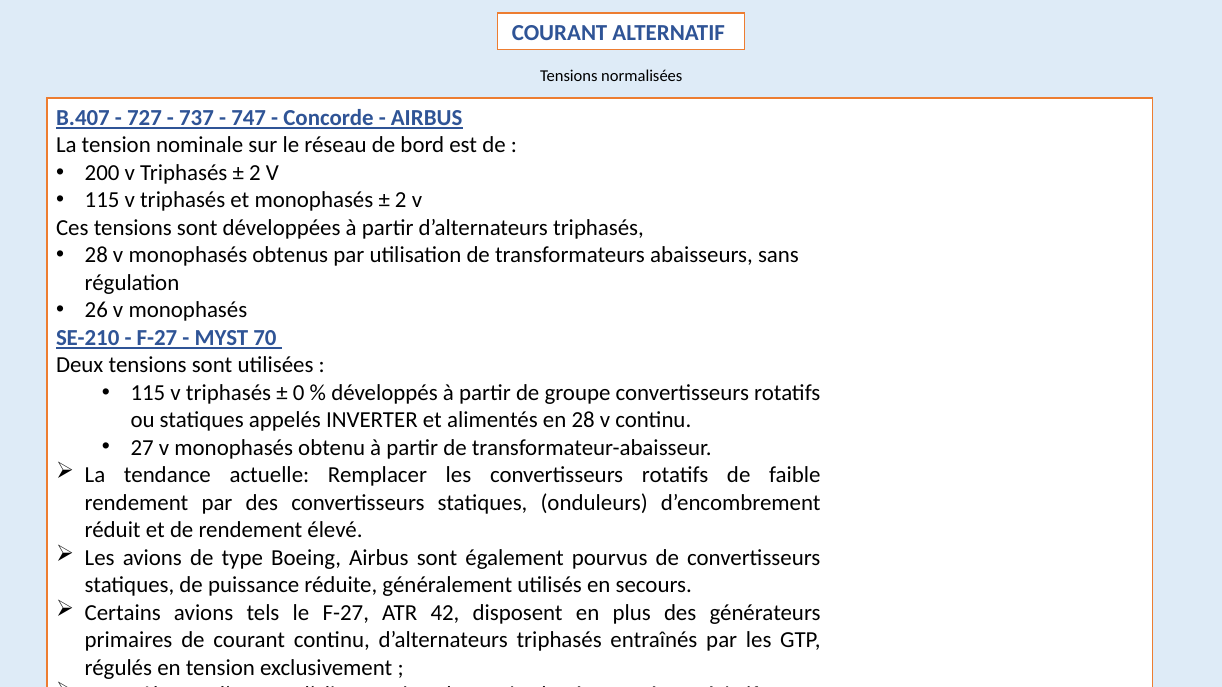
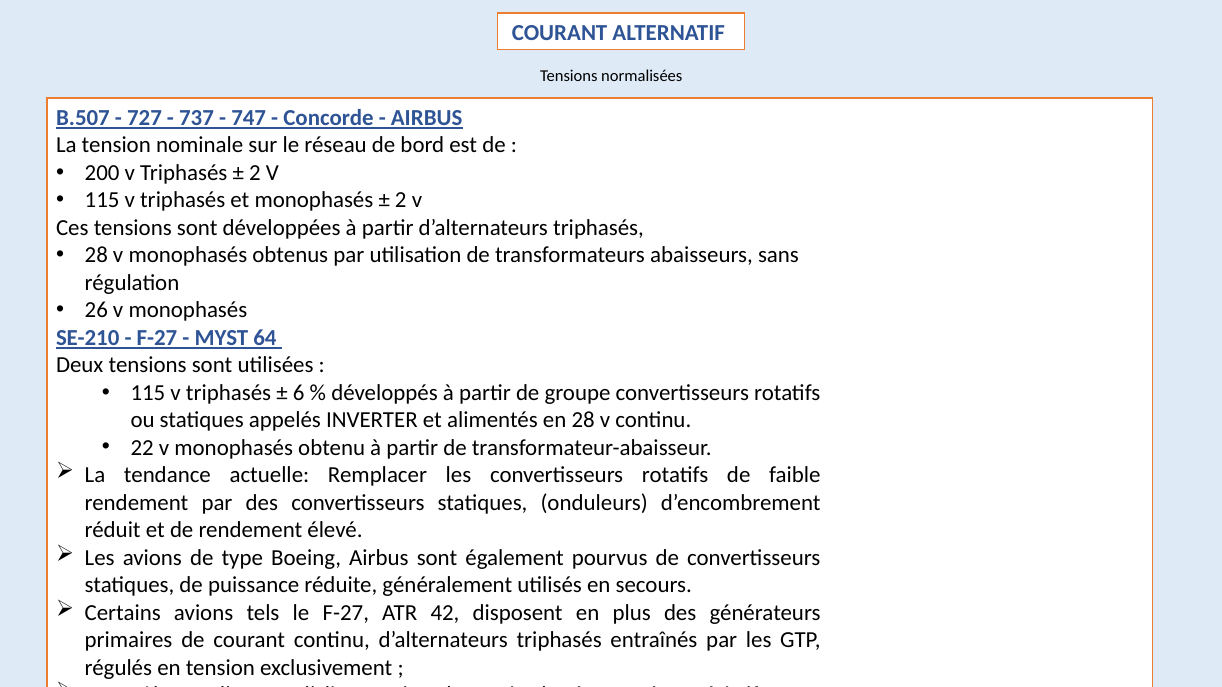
B.407: B.407 -> B.507 (83, 118)
70: 70 -> 64 (265, 338)
0: 0 -> 6 (299, 393)
27: 27 -> 22 (142, 448)
